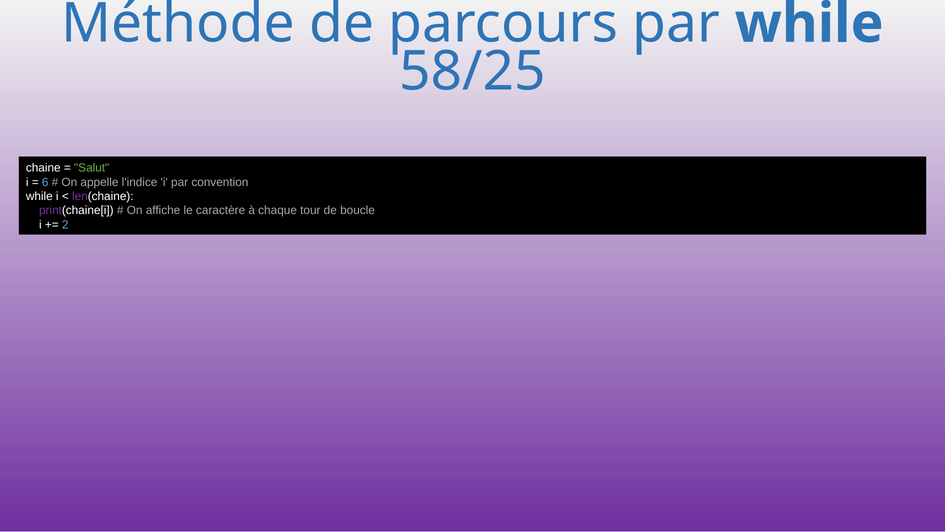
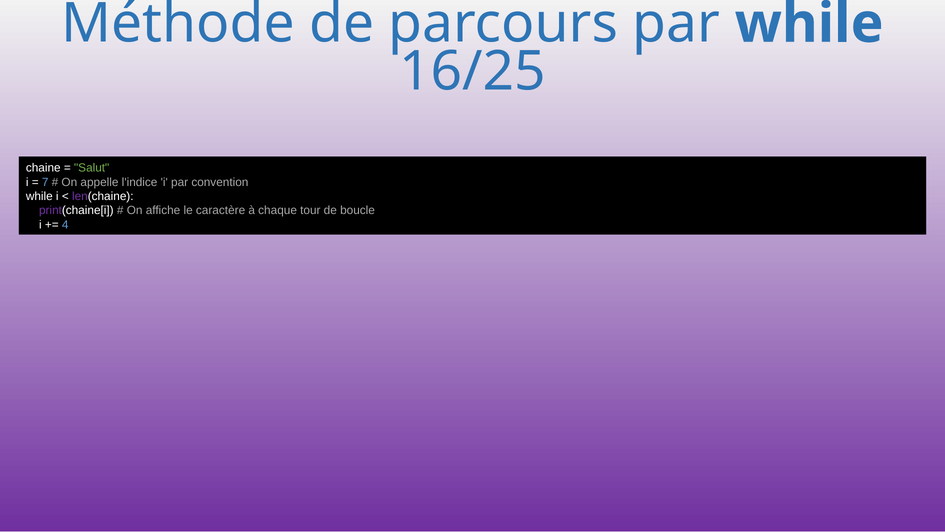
58/25: 58/25 -> 16/25 (472, 71)
6: 6 -> 7 (45, 182)
2: 2 -> 4 (65, 225)
